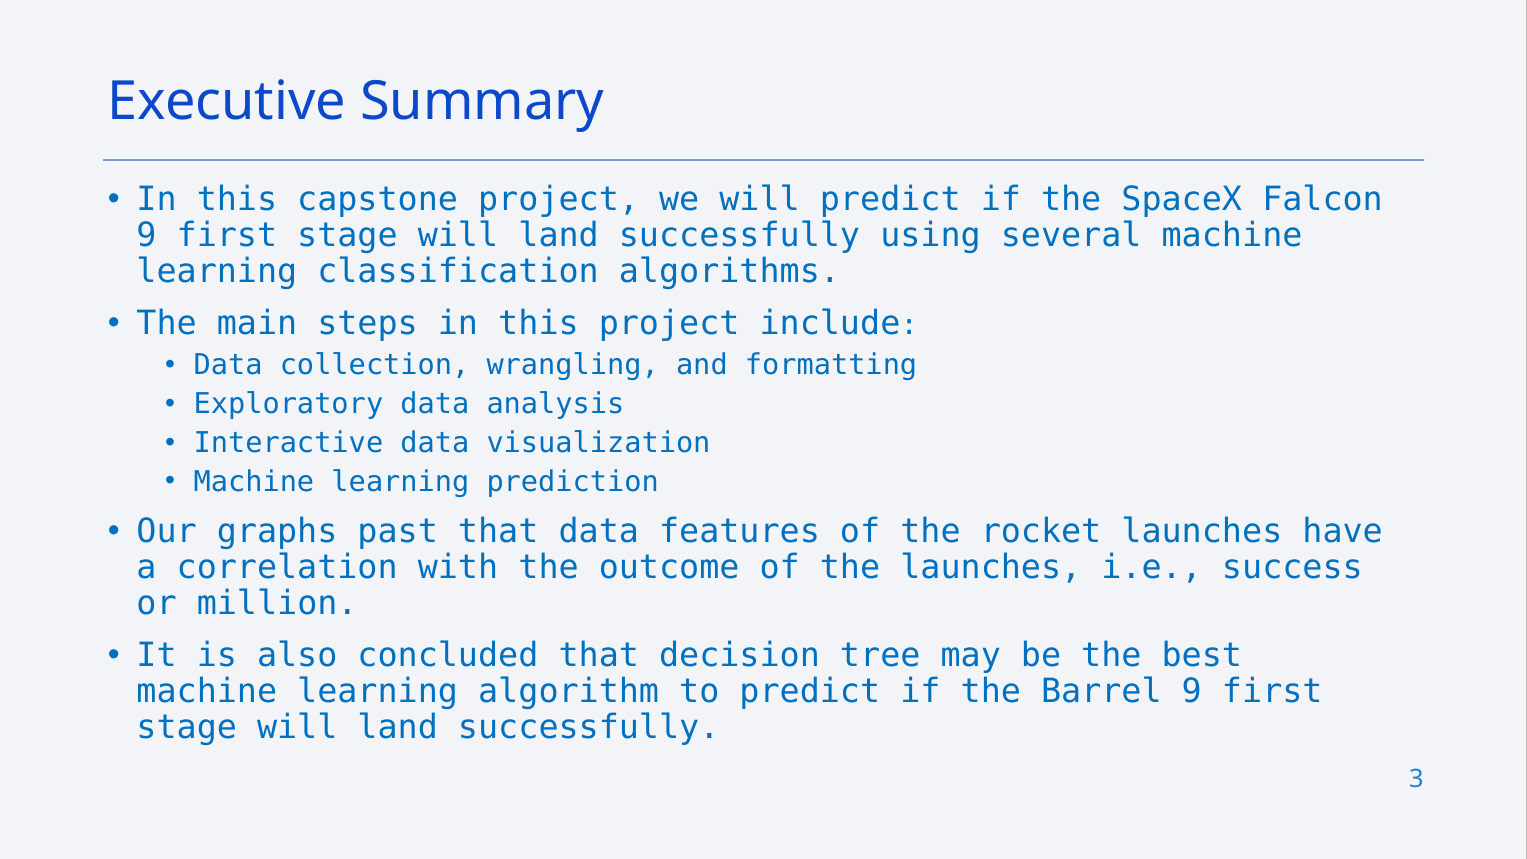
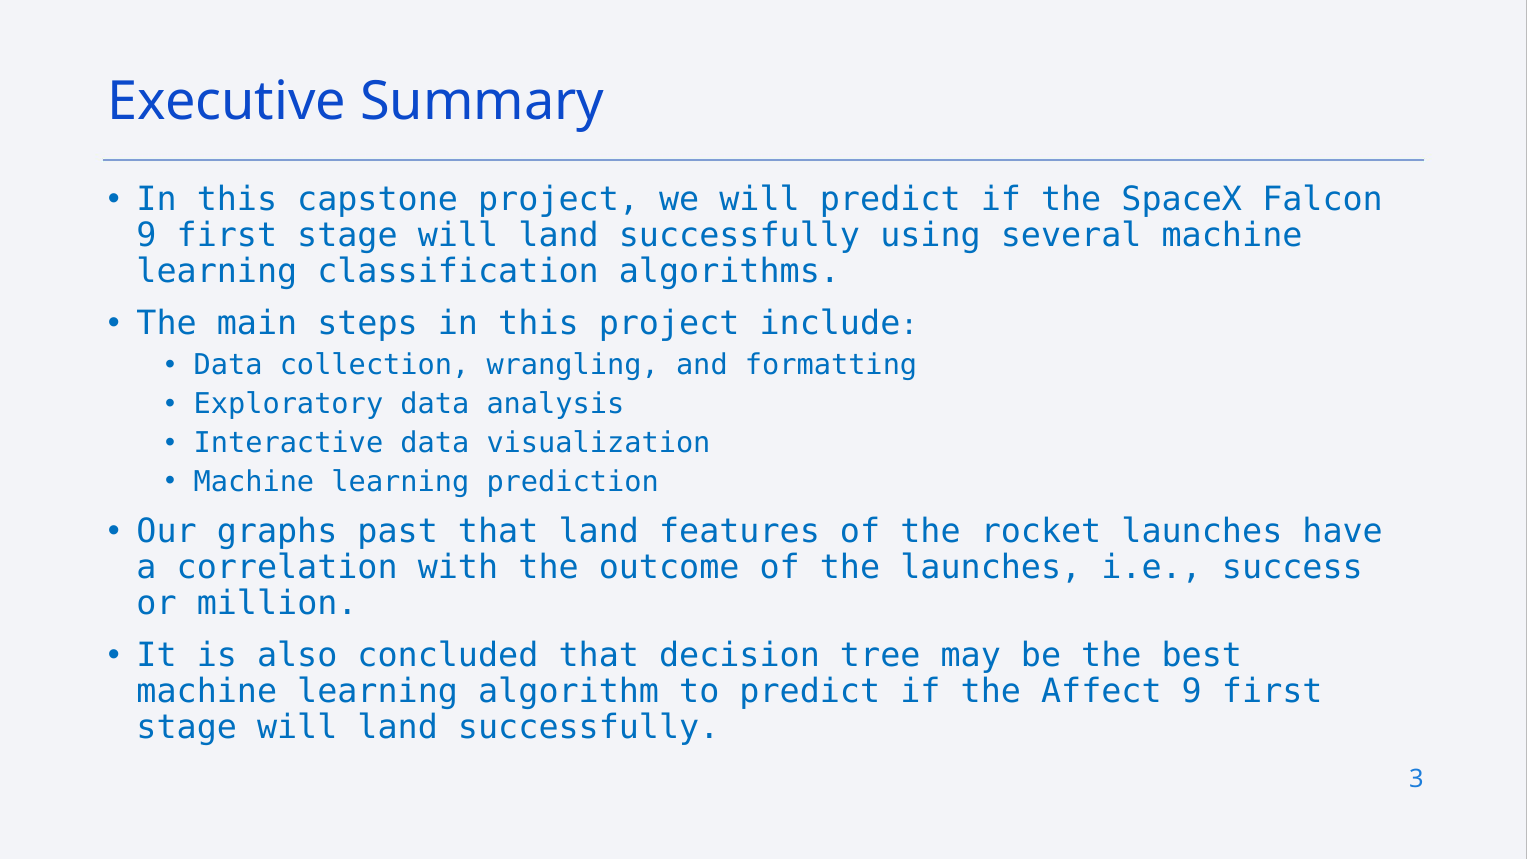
that data: data -> land (599, 531)
Barrel: Barrel -> Affect (1101, 691)
